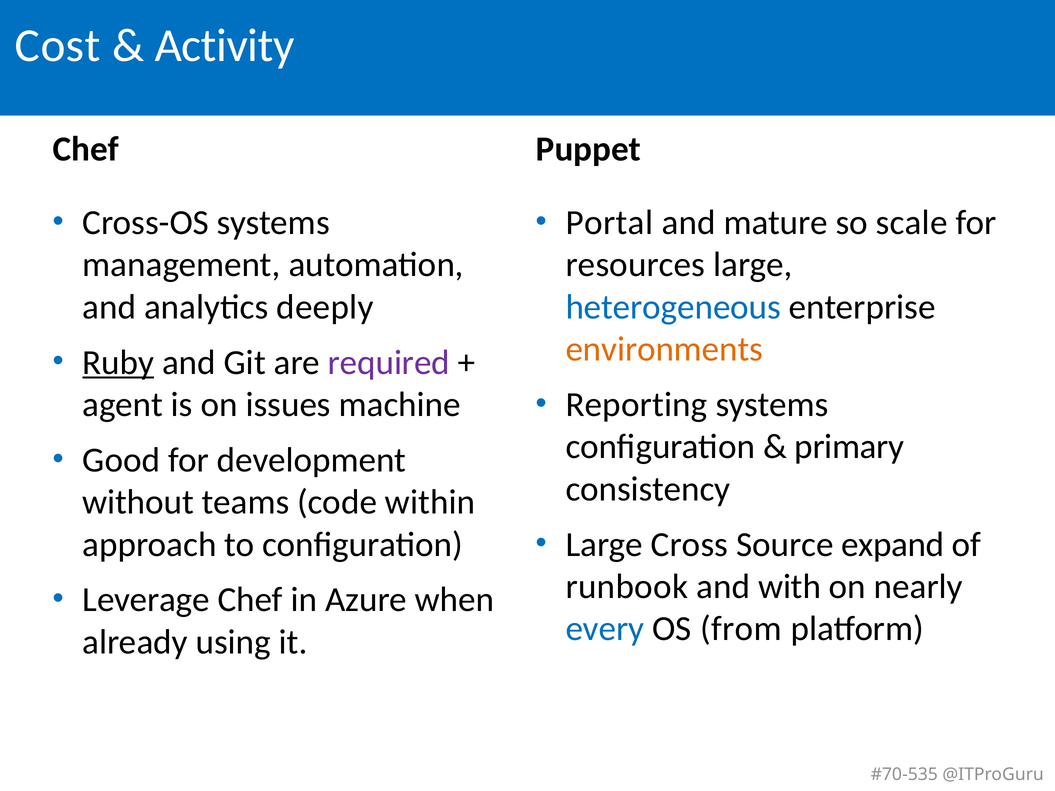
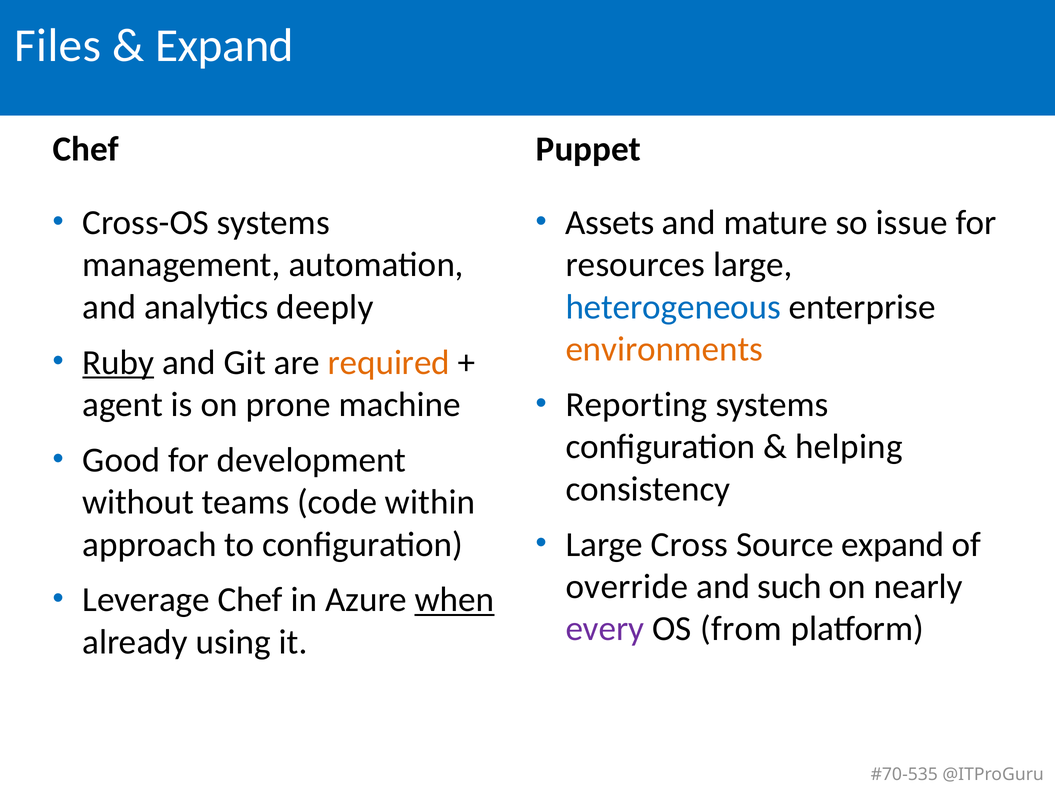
Cost: Cost -> Files (58, 45)
Activity: Activity -> Expand (225, 45)
Portal: Portal -> Assets (610, 223)
scale: scale -> issue (912, 223)
required colour: purple -> orange (389, 363)
issues: issues -> prone (288, 405)
primary: primary -> helping (849, 447)
runbook: runbook -> override (627, 587)
with: with -> such (790, 587)
when underline: none -> present (455, 600)
every colour: blue -> purple (605, 629)
